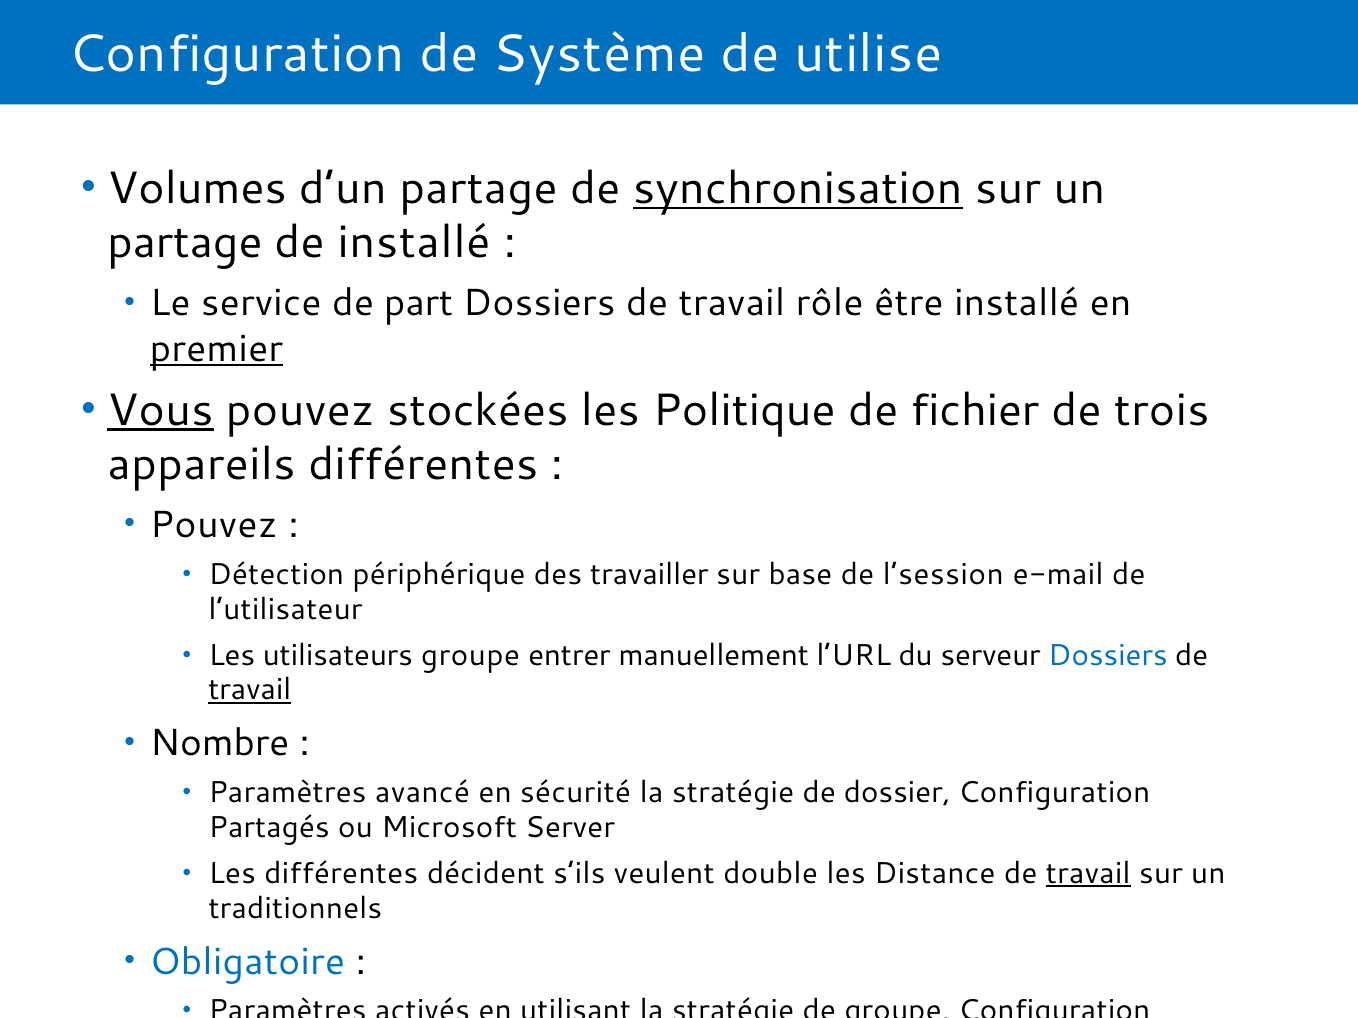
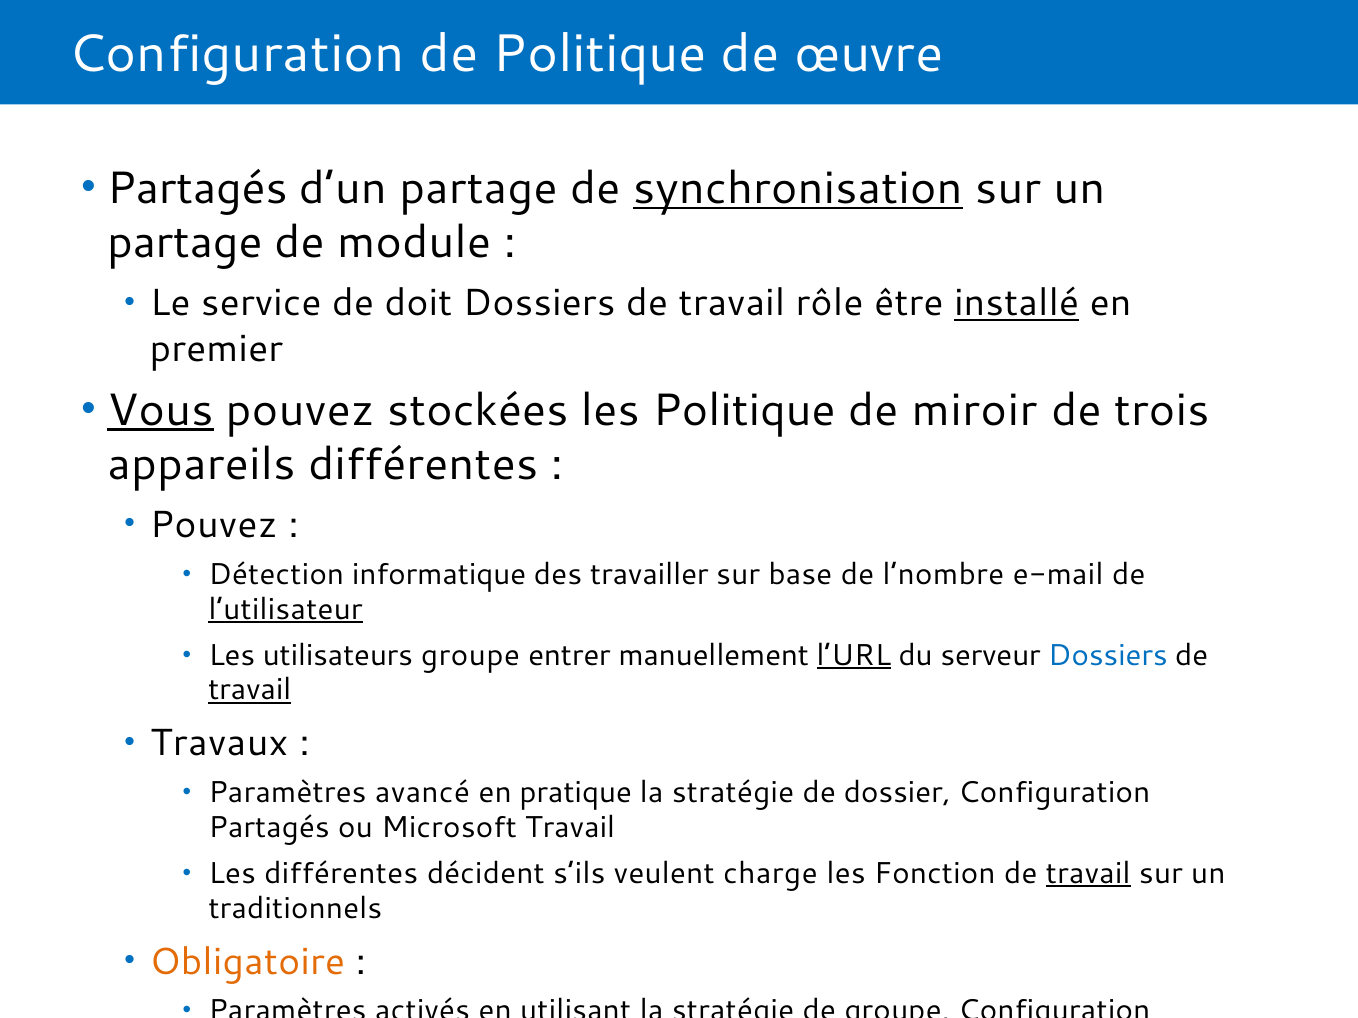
de Système: Système -> Politique (600, 54)
utilise: utilise -> œuvre (869, 54)
Volumes: Volumes -> Partagés (197, 189)
de installé: installé -> module (414, 243)
de part: part -> doit (418, 304)
installé underline: none -> present (1017, 304)
premier underline: present -> none (216, 349)
fichier: fichier -> miroir (974, 411)
périphérique: périphérique -> informatique (439, 575)
l’session: l’session -> l’nombre (943, 575)
l’utilisateur underline: none -> present (285, 609)
l’URL underline: none -> present (854, 655)
Nombre: Nombre -> Travaux (219, 744)
sécurité: sécurité -> pratique (576, 793)
Microsoft Server: Server -> Travail (570, 828)
double: double -> charge (770, 874)
Distance: Distance -> Fonction (935, 874)
Obligatoire colour: blue -> orange (247, 962)
